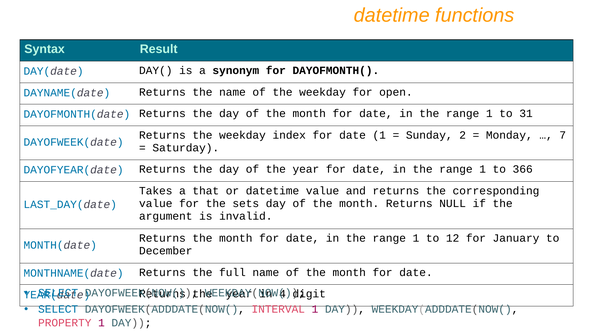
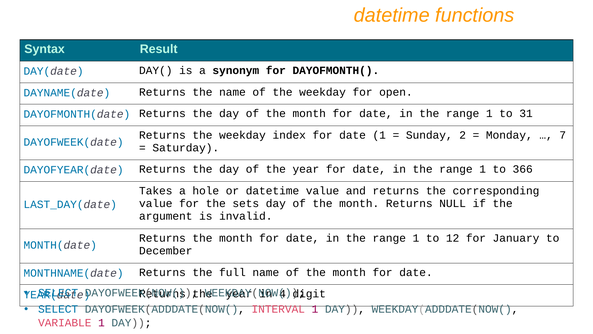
that: that -> hole (206, 191)
PROPERTY: PROPERTY -> VARIABLE (65, 322)
